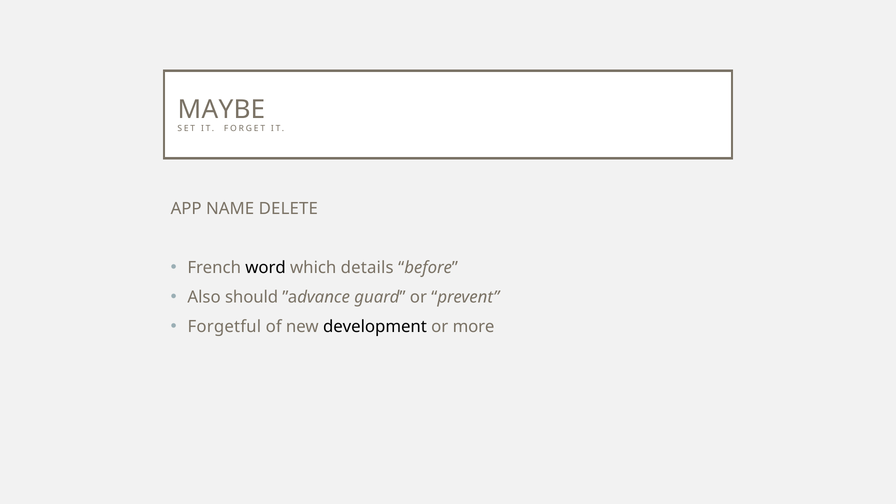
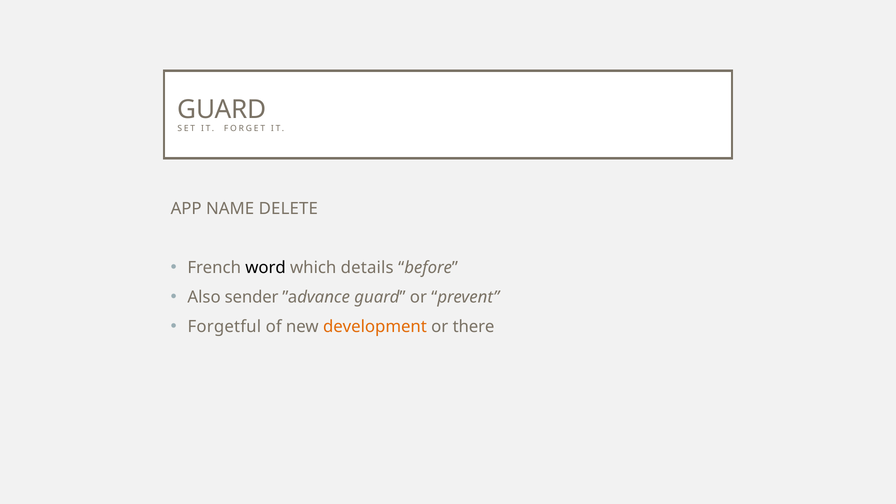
MAYBE: MAYBE -> GUARD (222, 110)
should: should -> sender (252, 297)
development colour: black -> orange (375, 326)
more: more -> there (474, 326)
